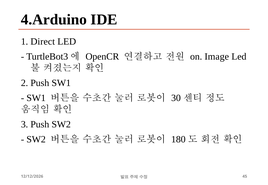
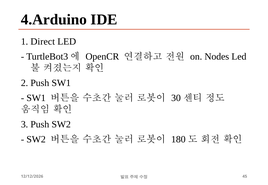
Image: Image -> Nodes (217, 57)
